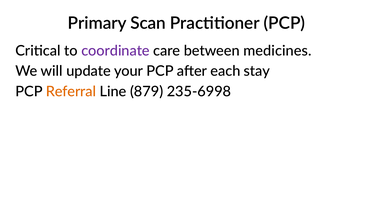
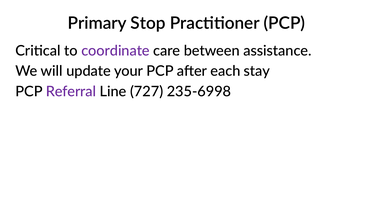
Scan: Scan -> Stop (148, 23)
medicines: medicines -> assistance (277, 51)
Referral colour: orange -> purple (71, 92)
879: 879 -> 727 (147, 92)
